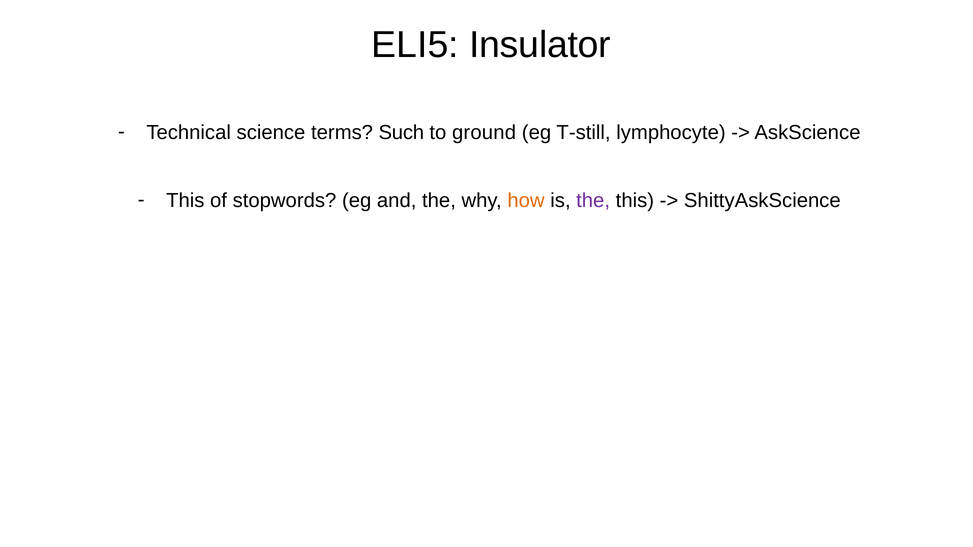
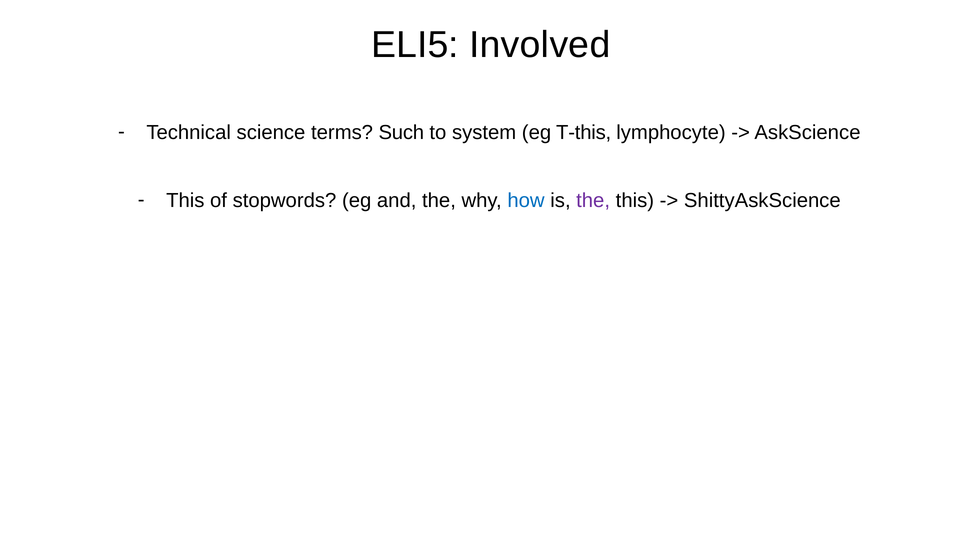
Insulator: Insulator -> Involved (540, 45)
ground: ground -> system (484, 133)
T-still: T-still -> T-this (584, 133)
how colour: orange -> blue (526, 201)
